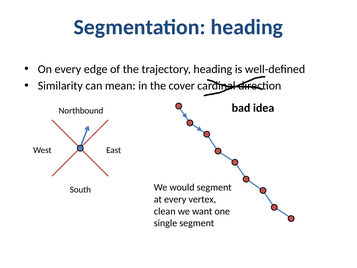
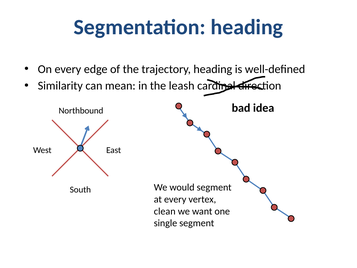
cover: cover -> leash (182, 86)
